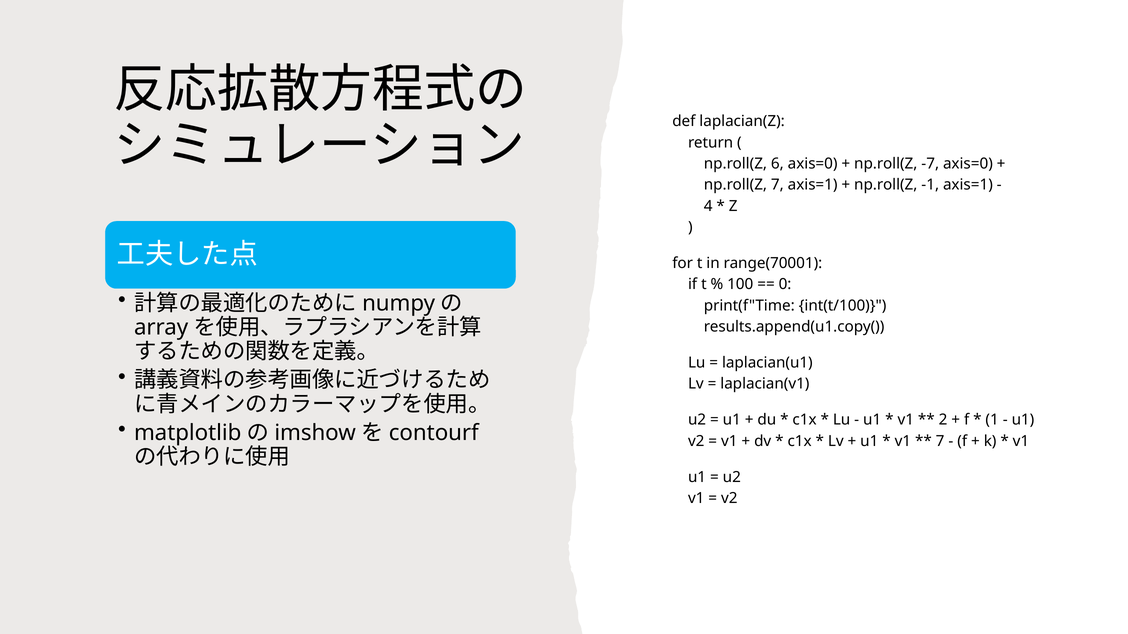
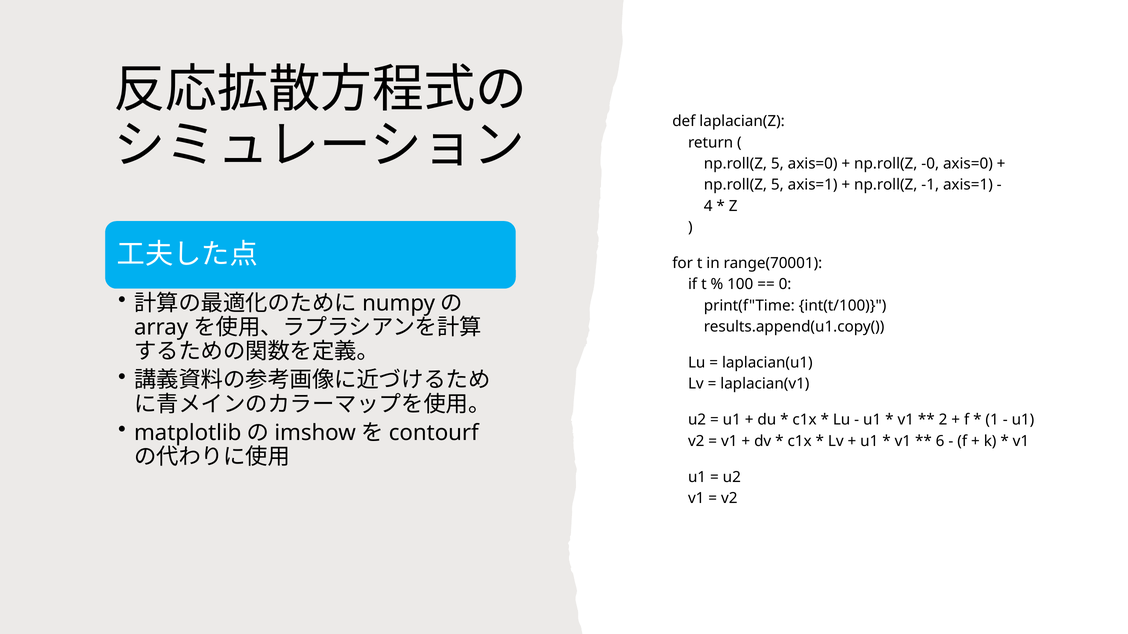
6: 6 -> 5 (777, 164)
-7: -7 -> -0 (930, 164)
7: 7 -> 5 (777, 185)
7: 7 -> 6 (940, 441)
